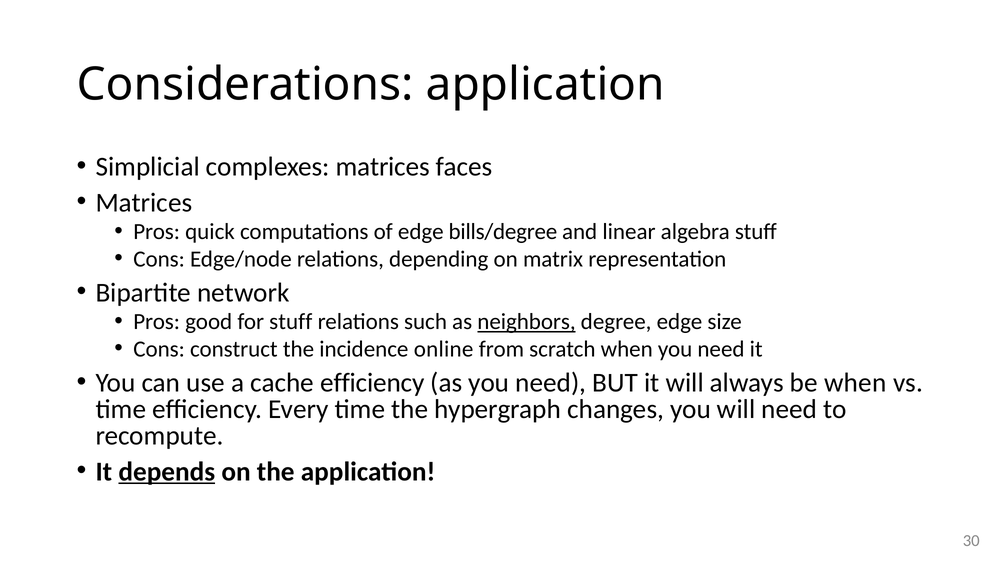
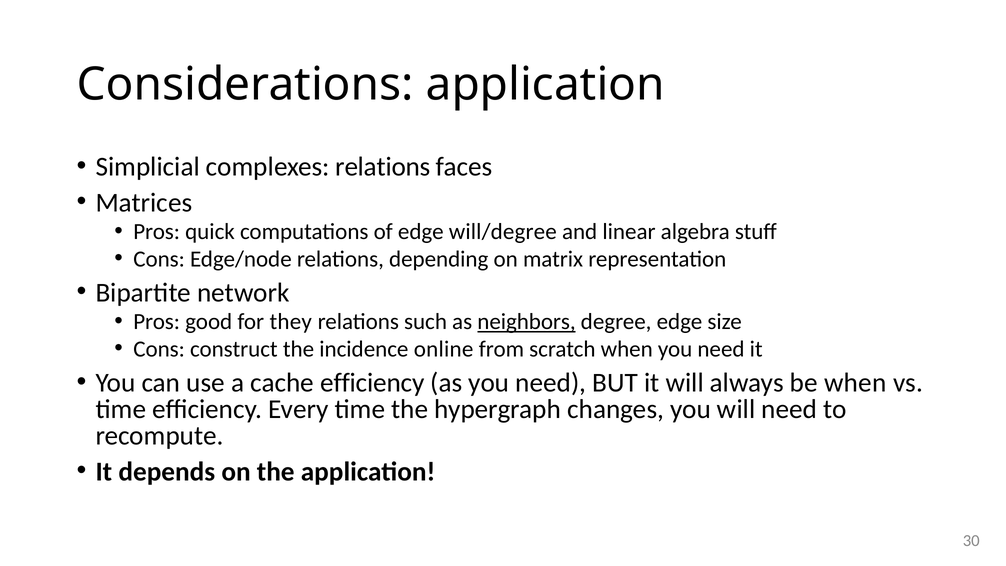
complexes matrices: matrices -> relations (383, 167)
bills/degree: bills/degree -> will/degree (503, 232)
for stuff: stuff -> they (291, 322)
depends underline: present -> none (167, 471)
